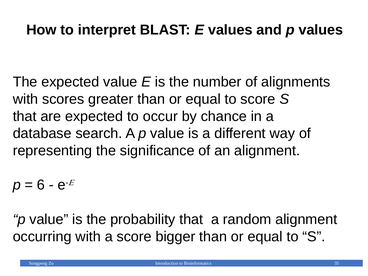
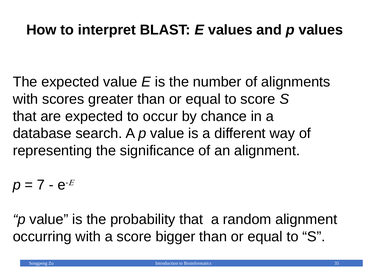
6: 6 -> 7 (41, 185)
